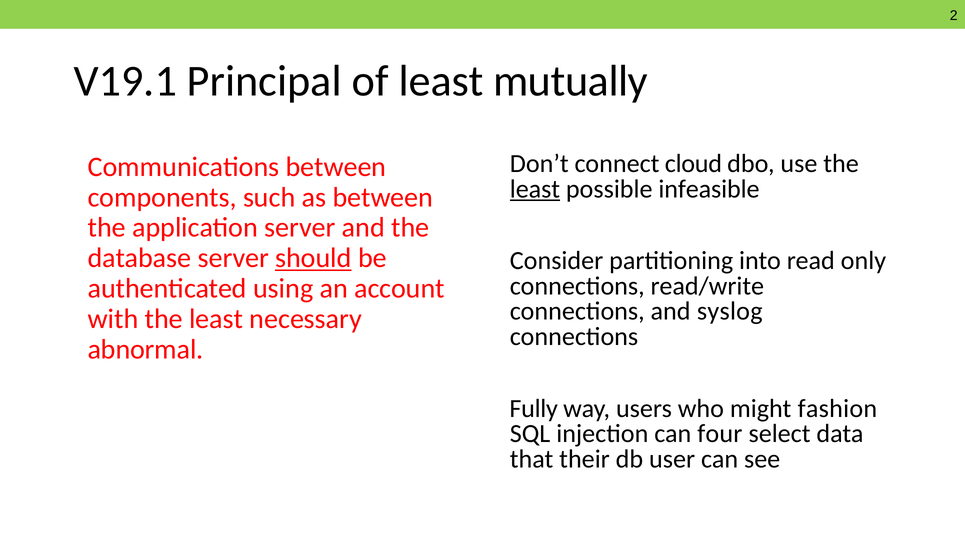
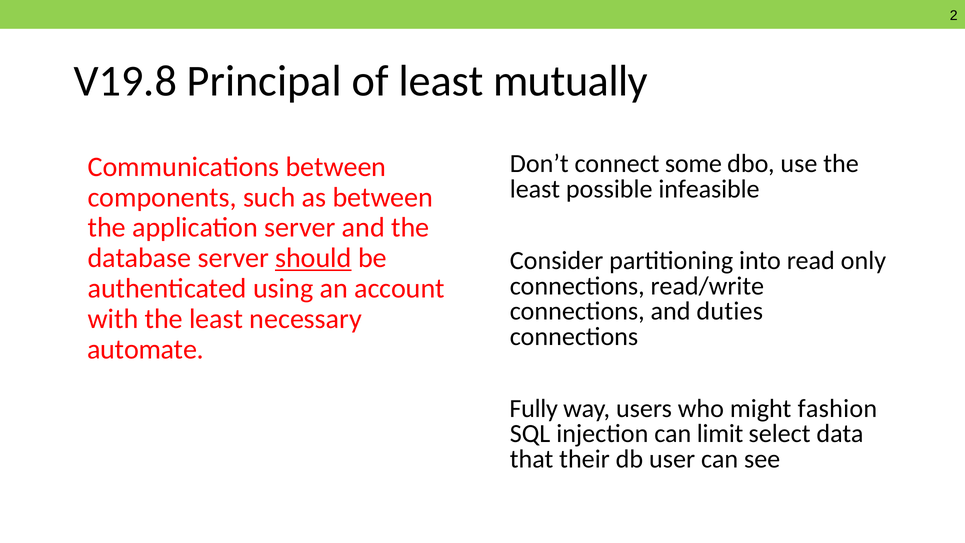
V19.1: V19.1 -> V19.8 (125, 81)
cloud: cloud -> some (693, 163)
least underline: present -> none (535, 189)
syslog: syslog -> duties (730, 311)
abnormal: abnormal -> automate (146, 349)
four: four -> limit (720, 434)
